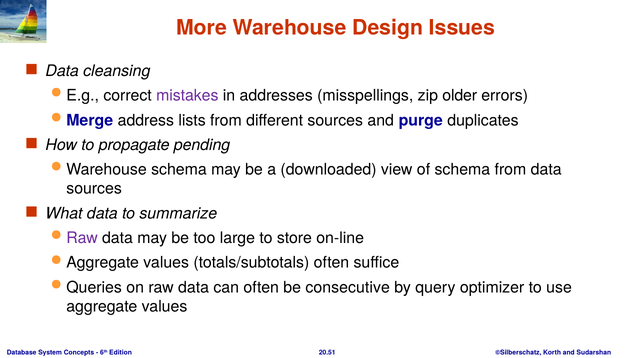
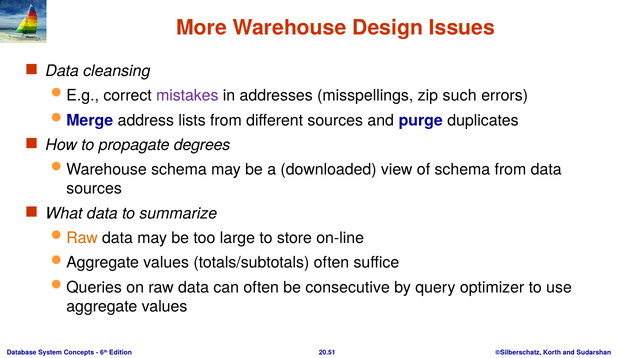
older: older -> such (460, 96)
pending: pending -> degrees (202, 145)
Raw colour: purple -> orange (82, 238)
